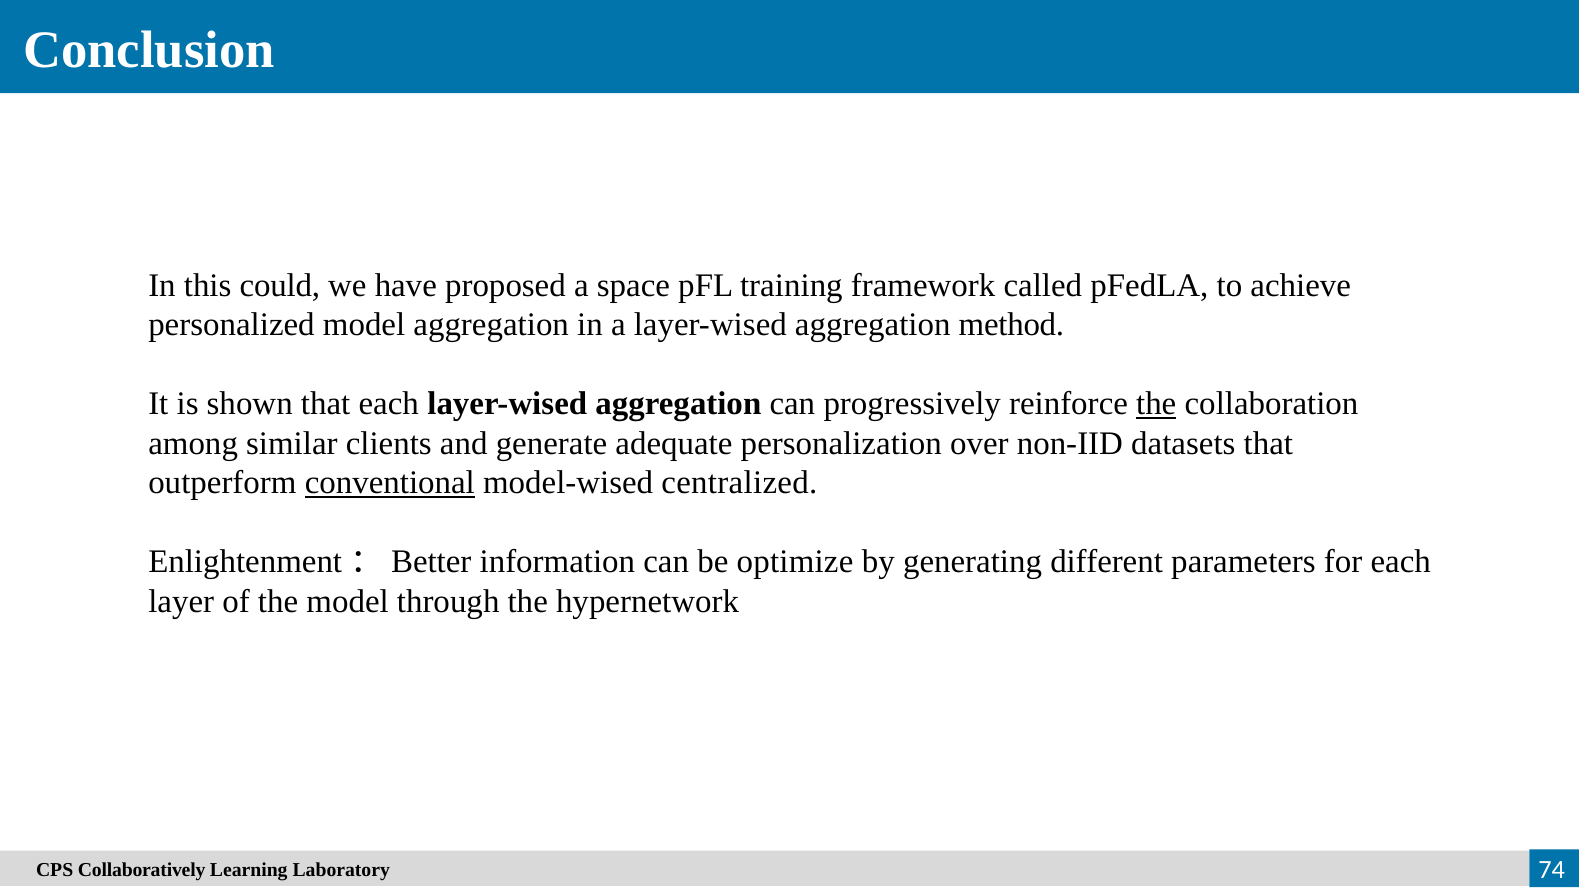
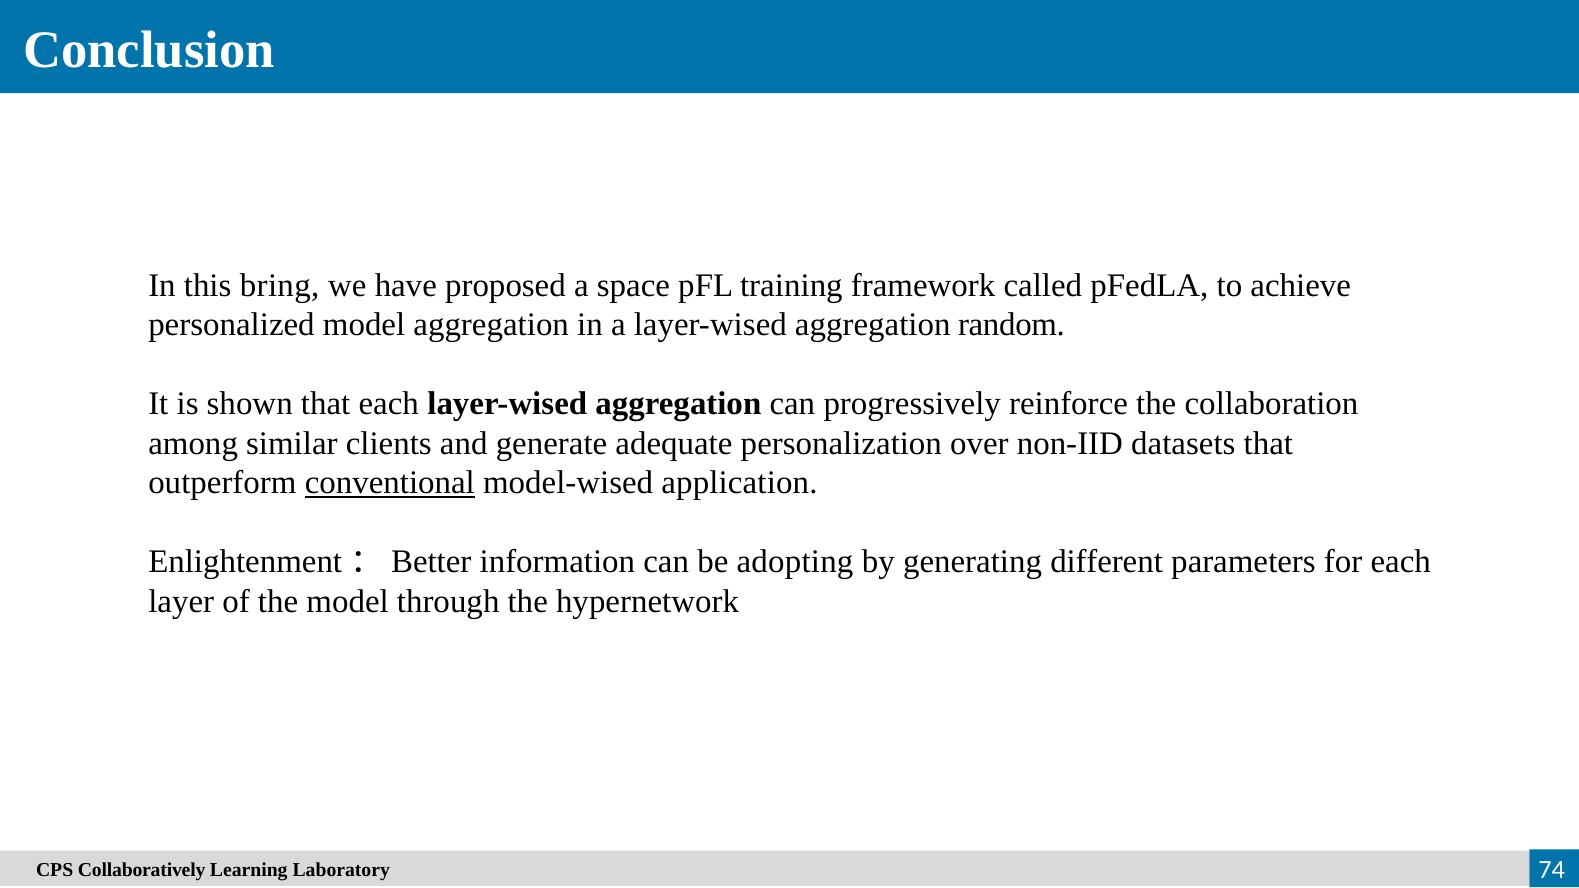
could: could -> bring (280, 285)
method: method -> random (1011, 325)
the underline: present -> none (1156, 404)
centralized: centralized -> application (739, 483)
optimize: optimize -> adopting (795, 562)
